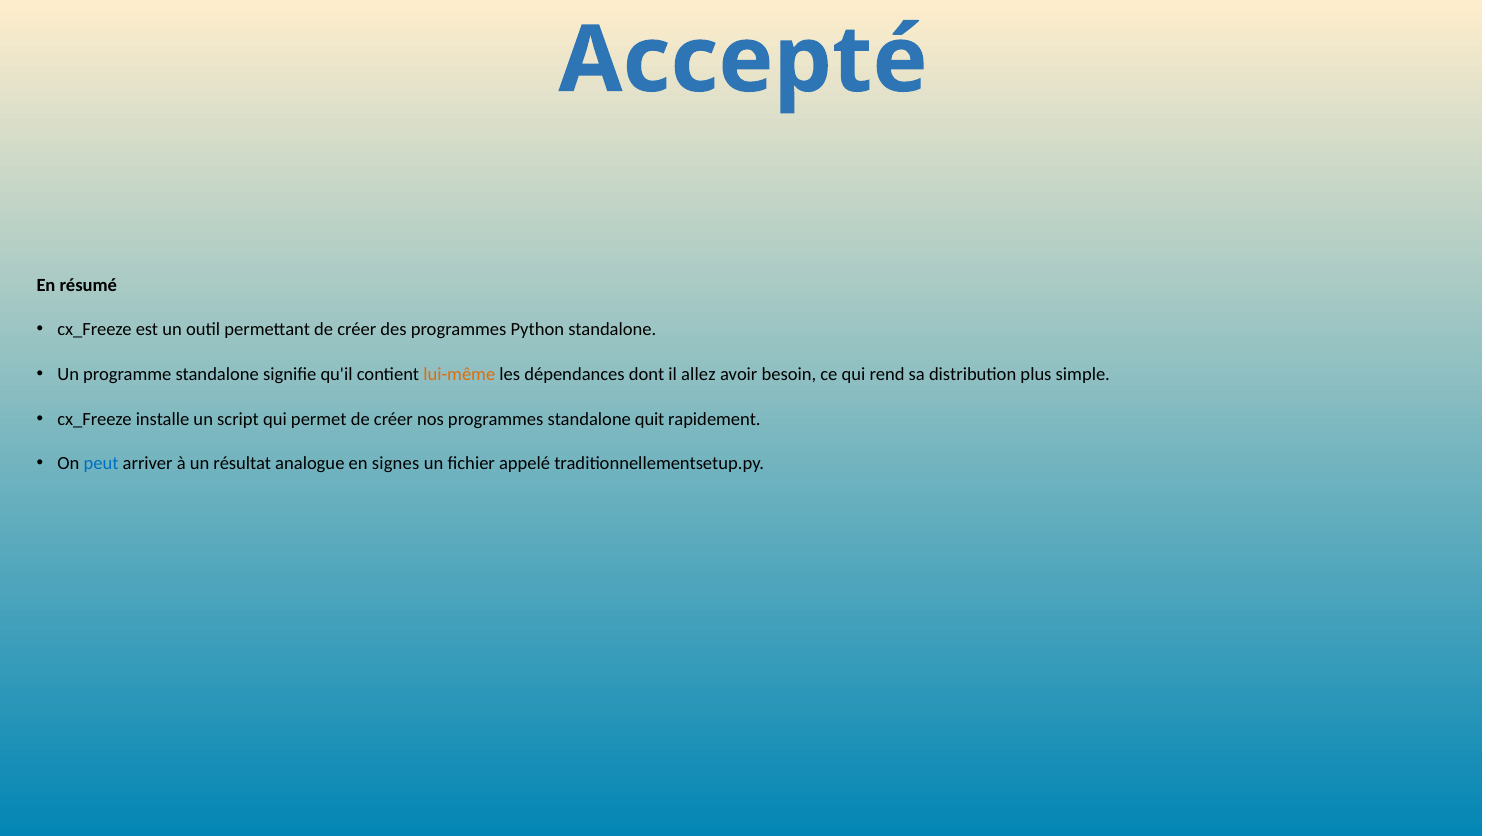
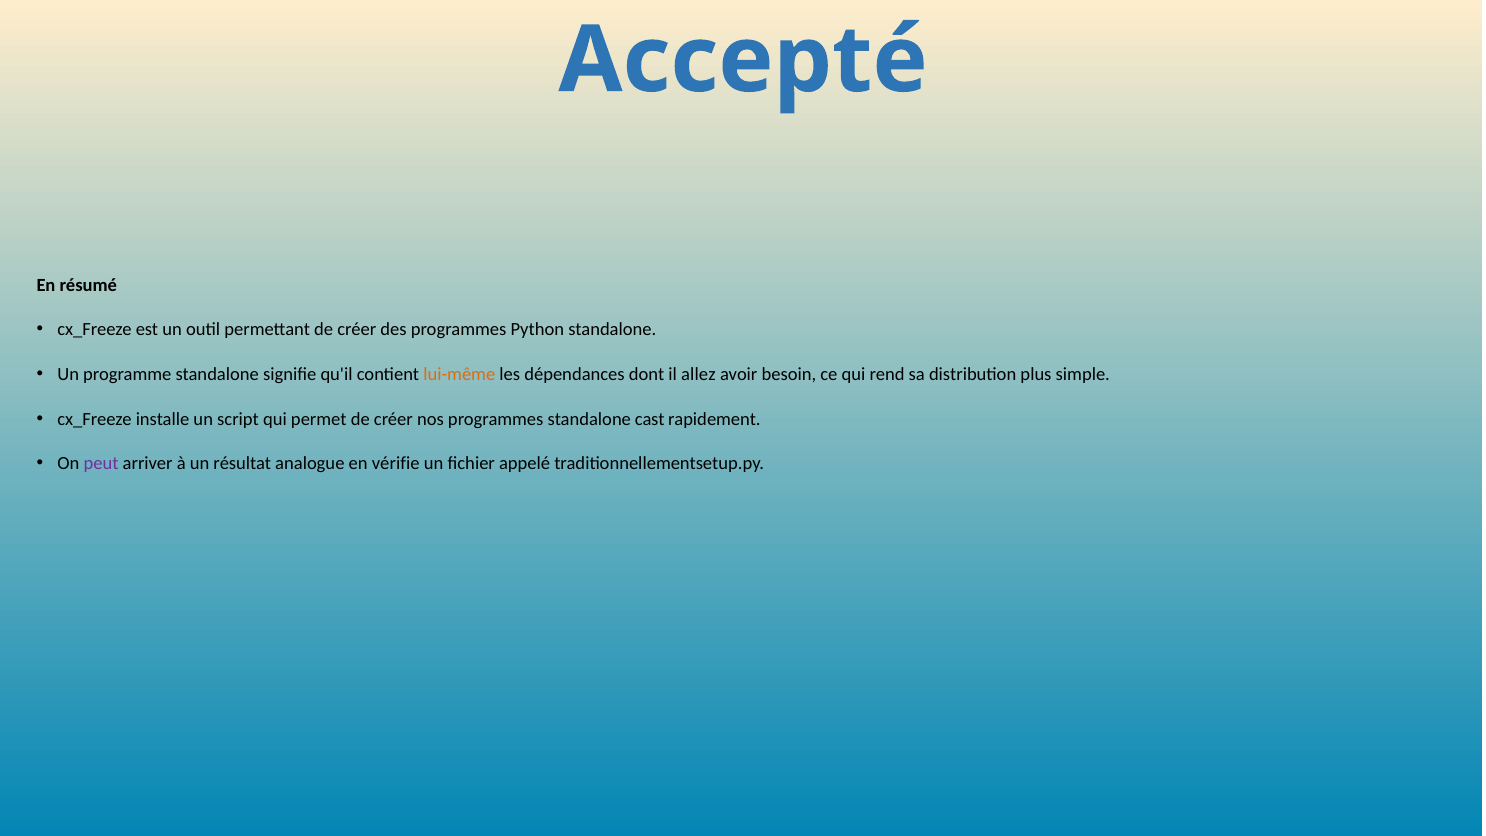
quit: quit -> cast (650, 419)
peut colour: blue -> purple (101, 464)
signes: signes -> vérifie (396, 464)
